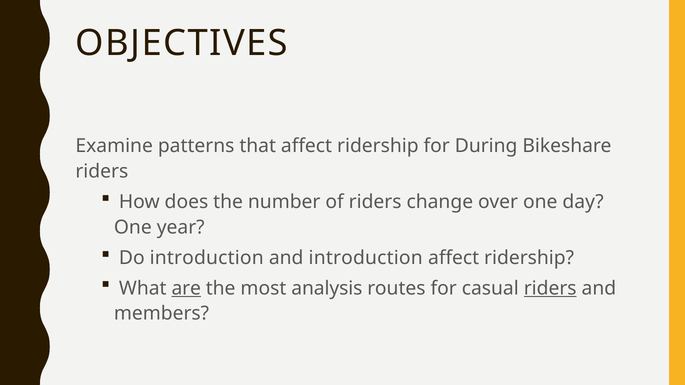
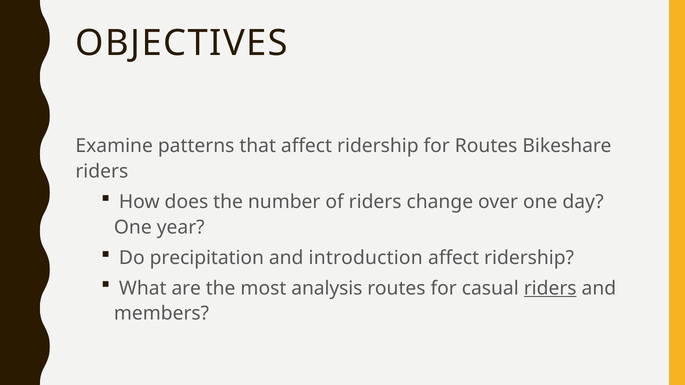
for During: During -> Routes (486, 146)
Do introduction: introduction -> precipitation (207, 258)
are underline: present -> none (186, 288)
